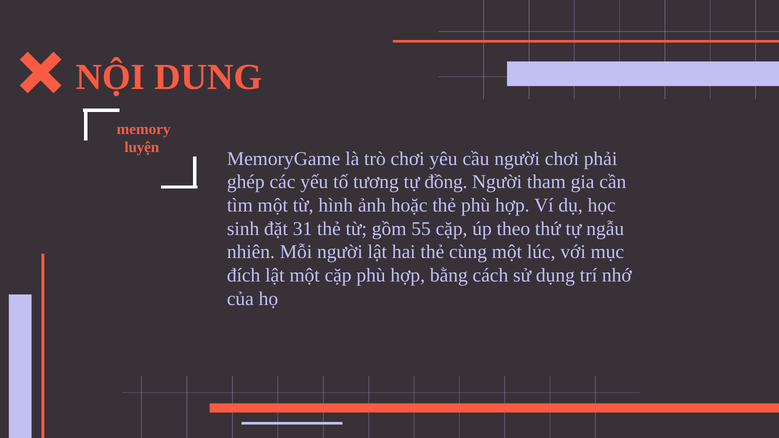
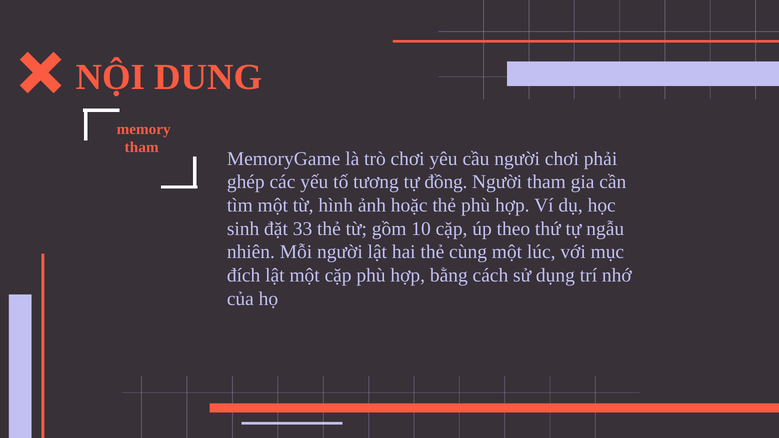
luyện: luyện -> tham (142, 147)
31: 31 -> 33 (303, 229)
55: 55 -> 10 (421, 229)
